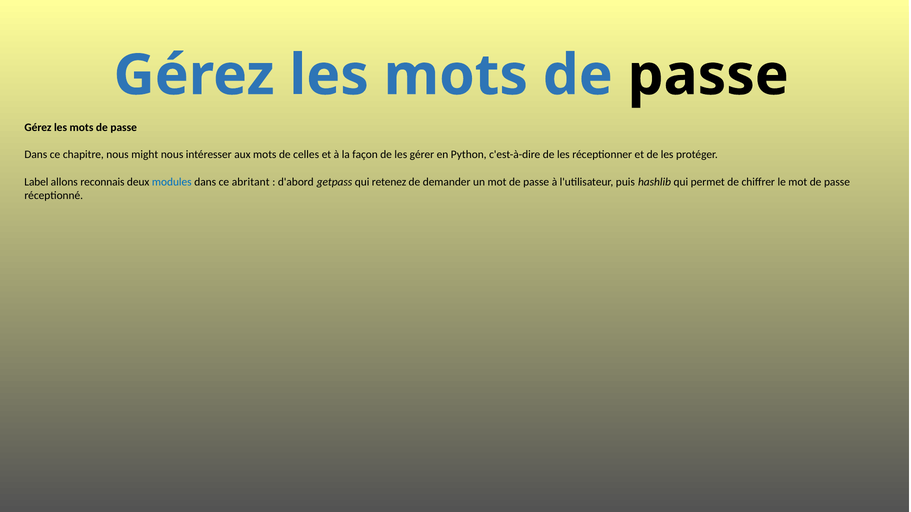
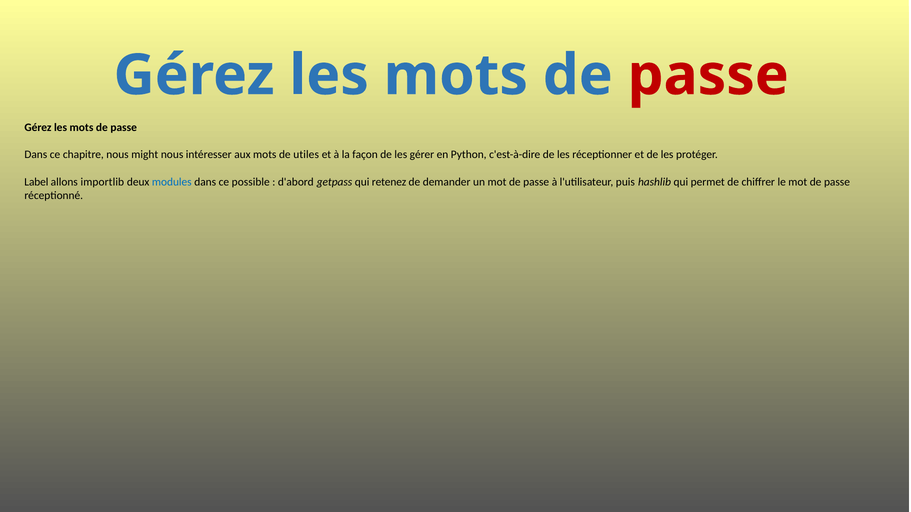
passe colour: black -> red (708, 75)
celles: celles -> utiles (306, 155)
reconnais: reconnais -> importlib (102, 182)
abritant: abritant -> possible (251, 182)
